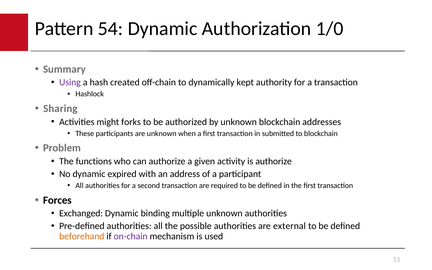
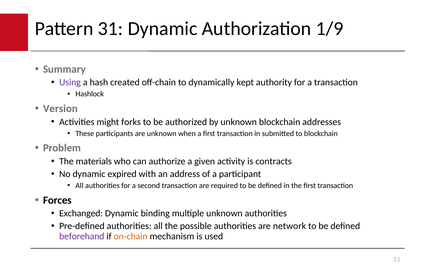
54: 54 -> 31 (111, 29)
1/0: 1/0 -> 1/9 (330, 29)
Sharing: Sharing -> Version (60, 109)
functions: functions -> materials (94, 161)
is authorize: authorize -> contracts (274, 161)
external: external -> network (289, 226)
beforehand colour: orange -> purple (82, 236)
on-chain colour: purple -> orange (131, 236)
